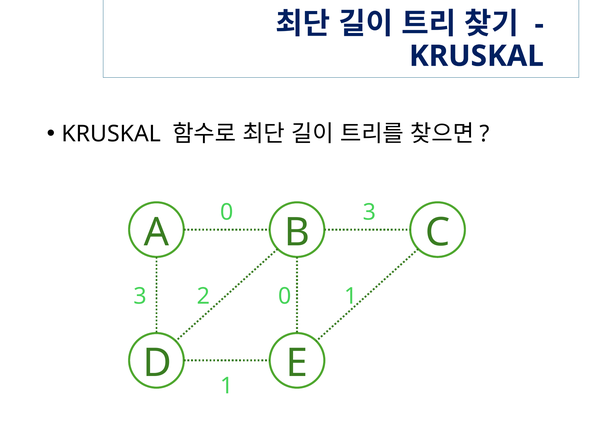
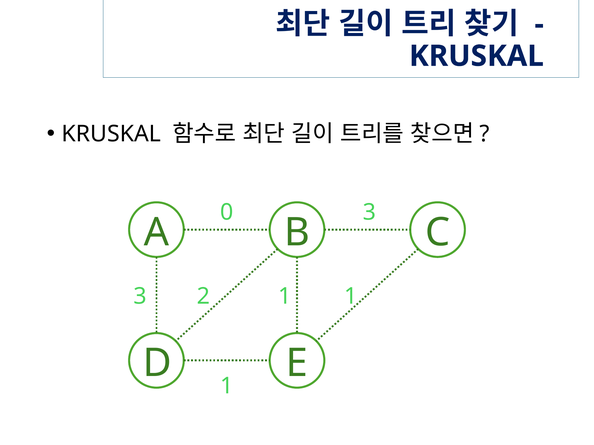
2 0: 0 -> 1 (285, 297)
